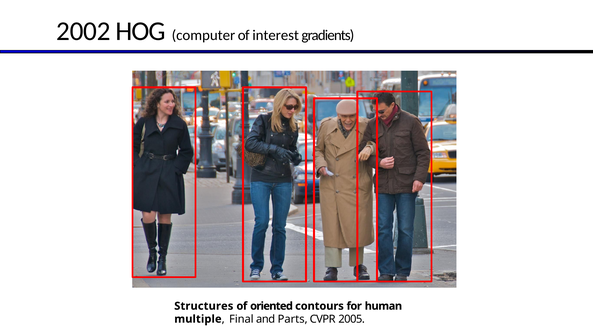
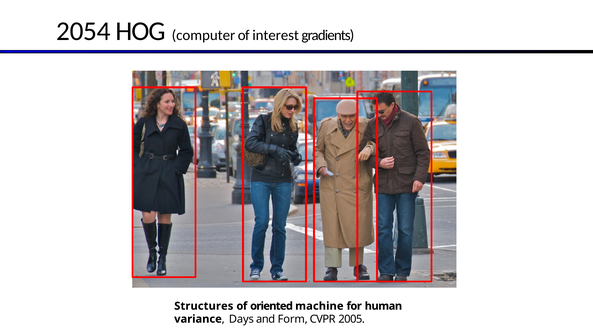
2002: 2002 -> 2054 (83, 31)
contours: contours -> machine (319, 307)
multiple: multiple -> variance (198, 320)
Final: Final -> Days (241, 320)
Parts: Parts -> Form (293, 320)
